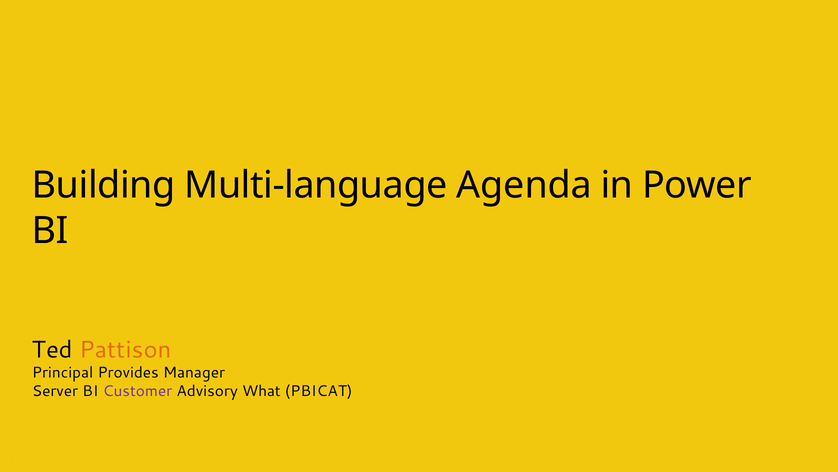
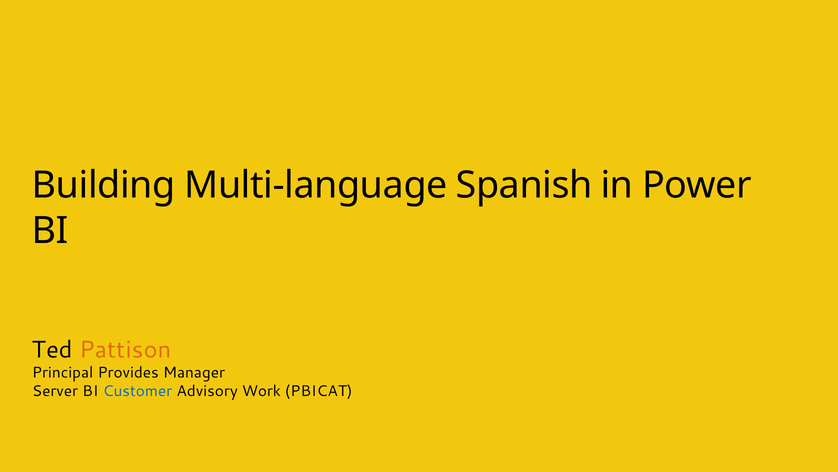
Agenda: Agenda -> Spanish (524, 185)
Customer colour: purple -> blue (137, 391)
What: What -> Work (261, 391)
